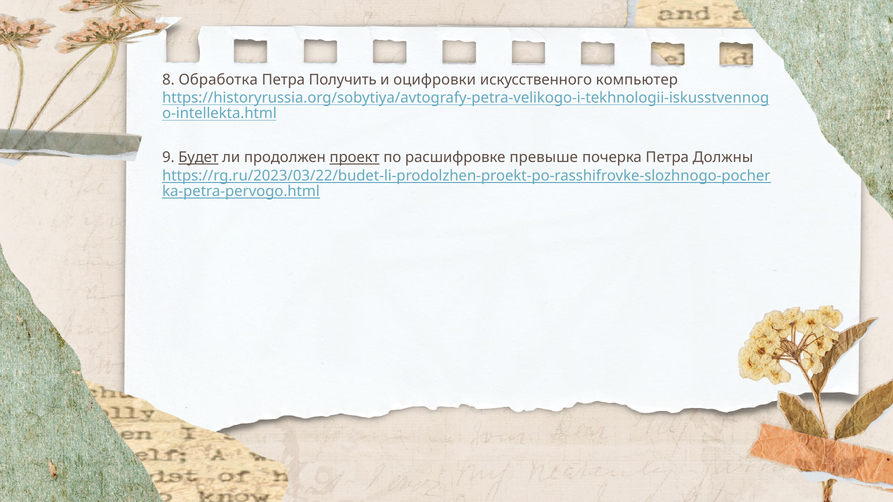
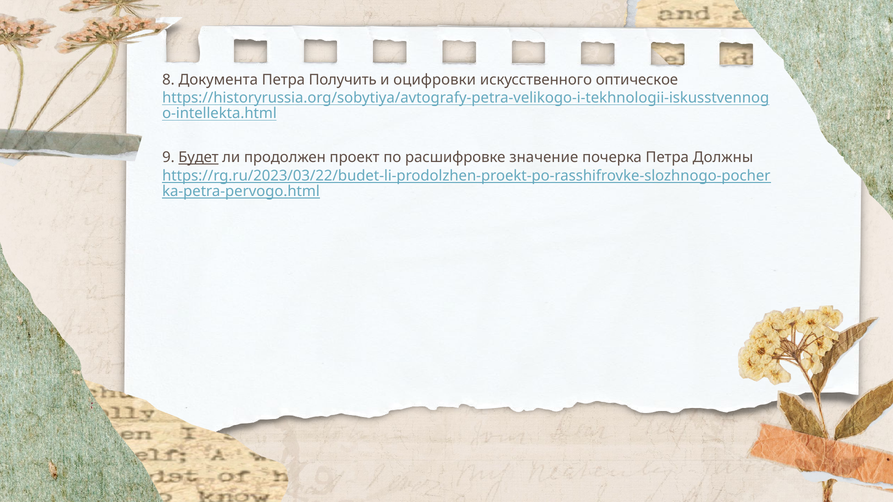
Обработка: Обработка -> Документа (218, 80)
компьютер: компьютер -> оптическое (637, 80)
проект underline: present -> none (355, 158)
превыше: превыше -> значение (544, 158)
